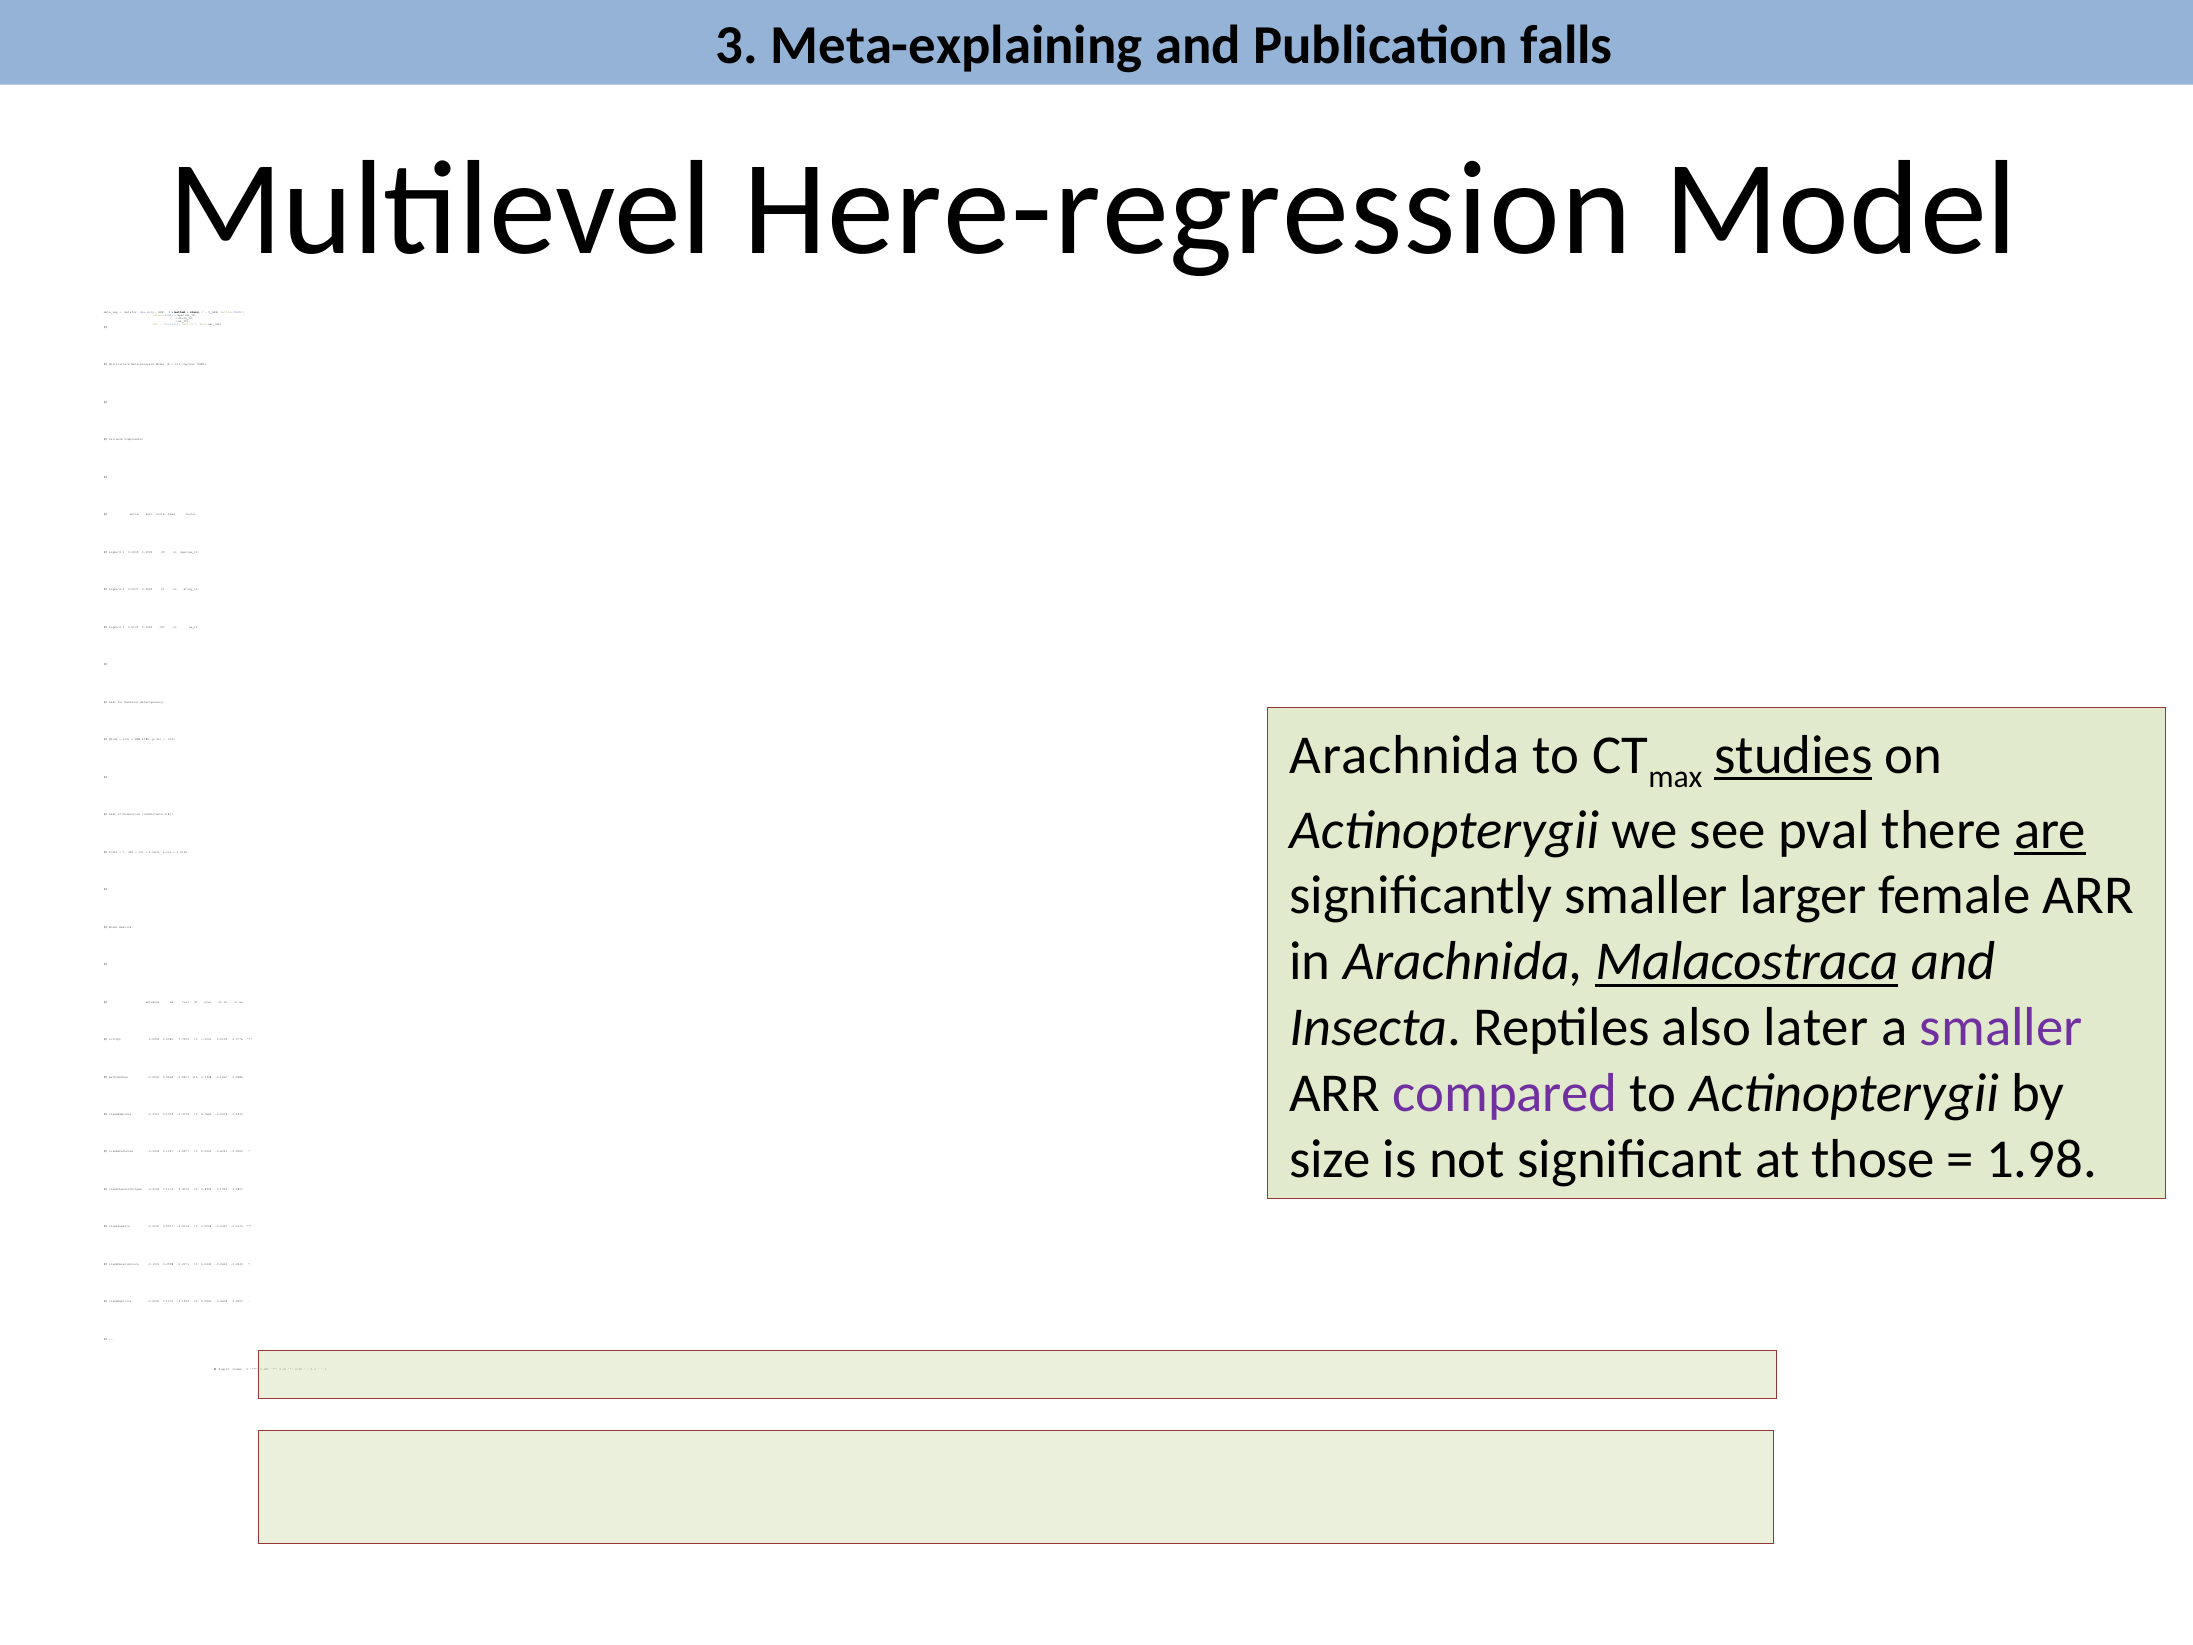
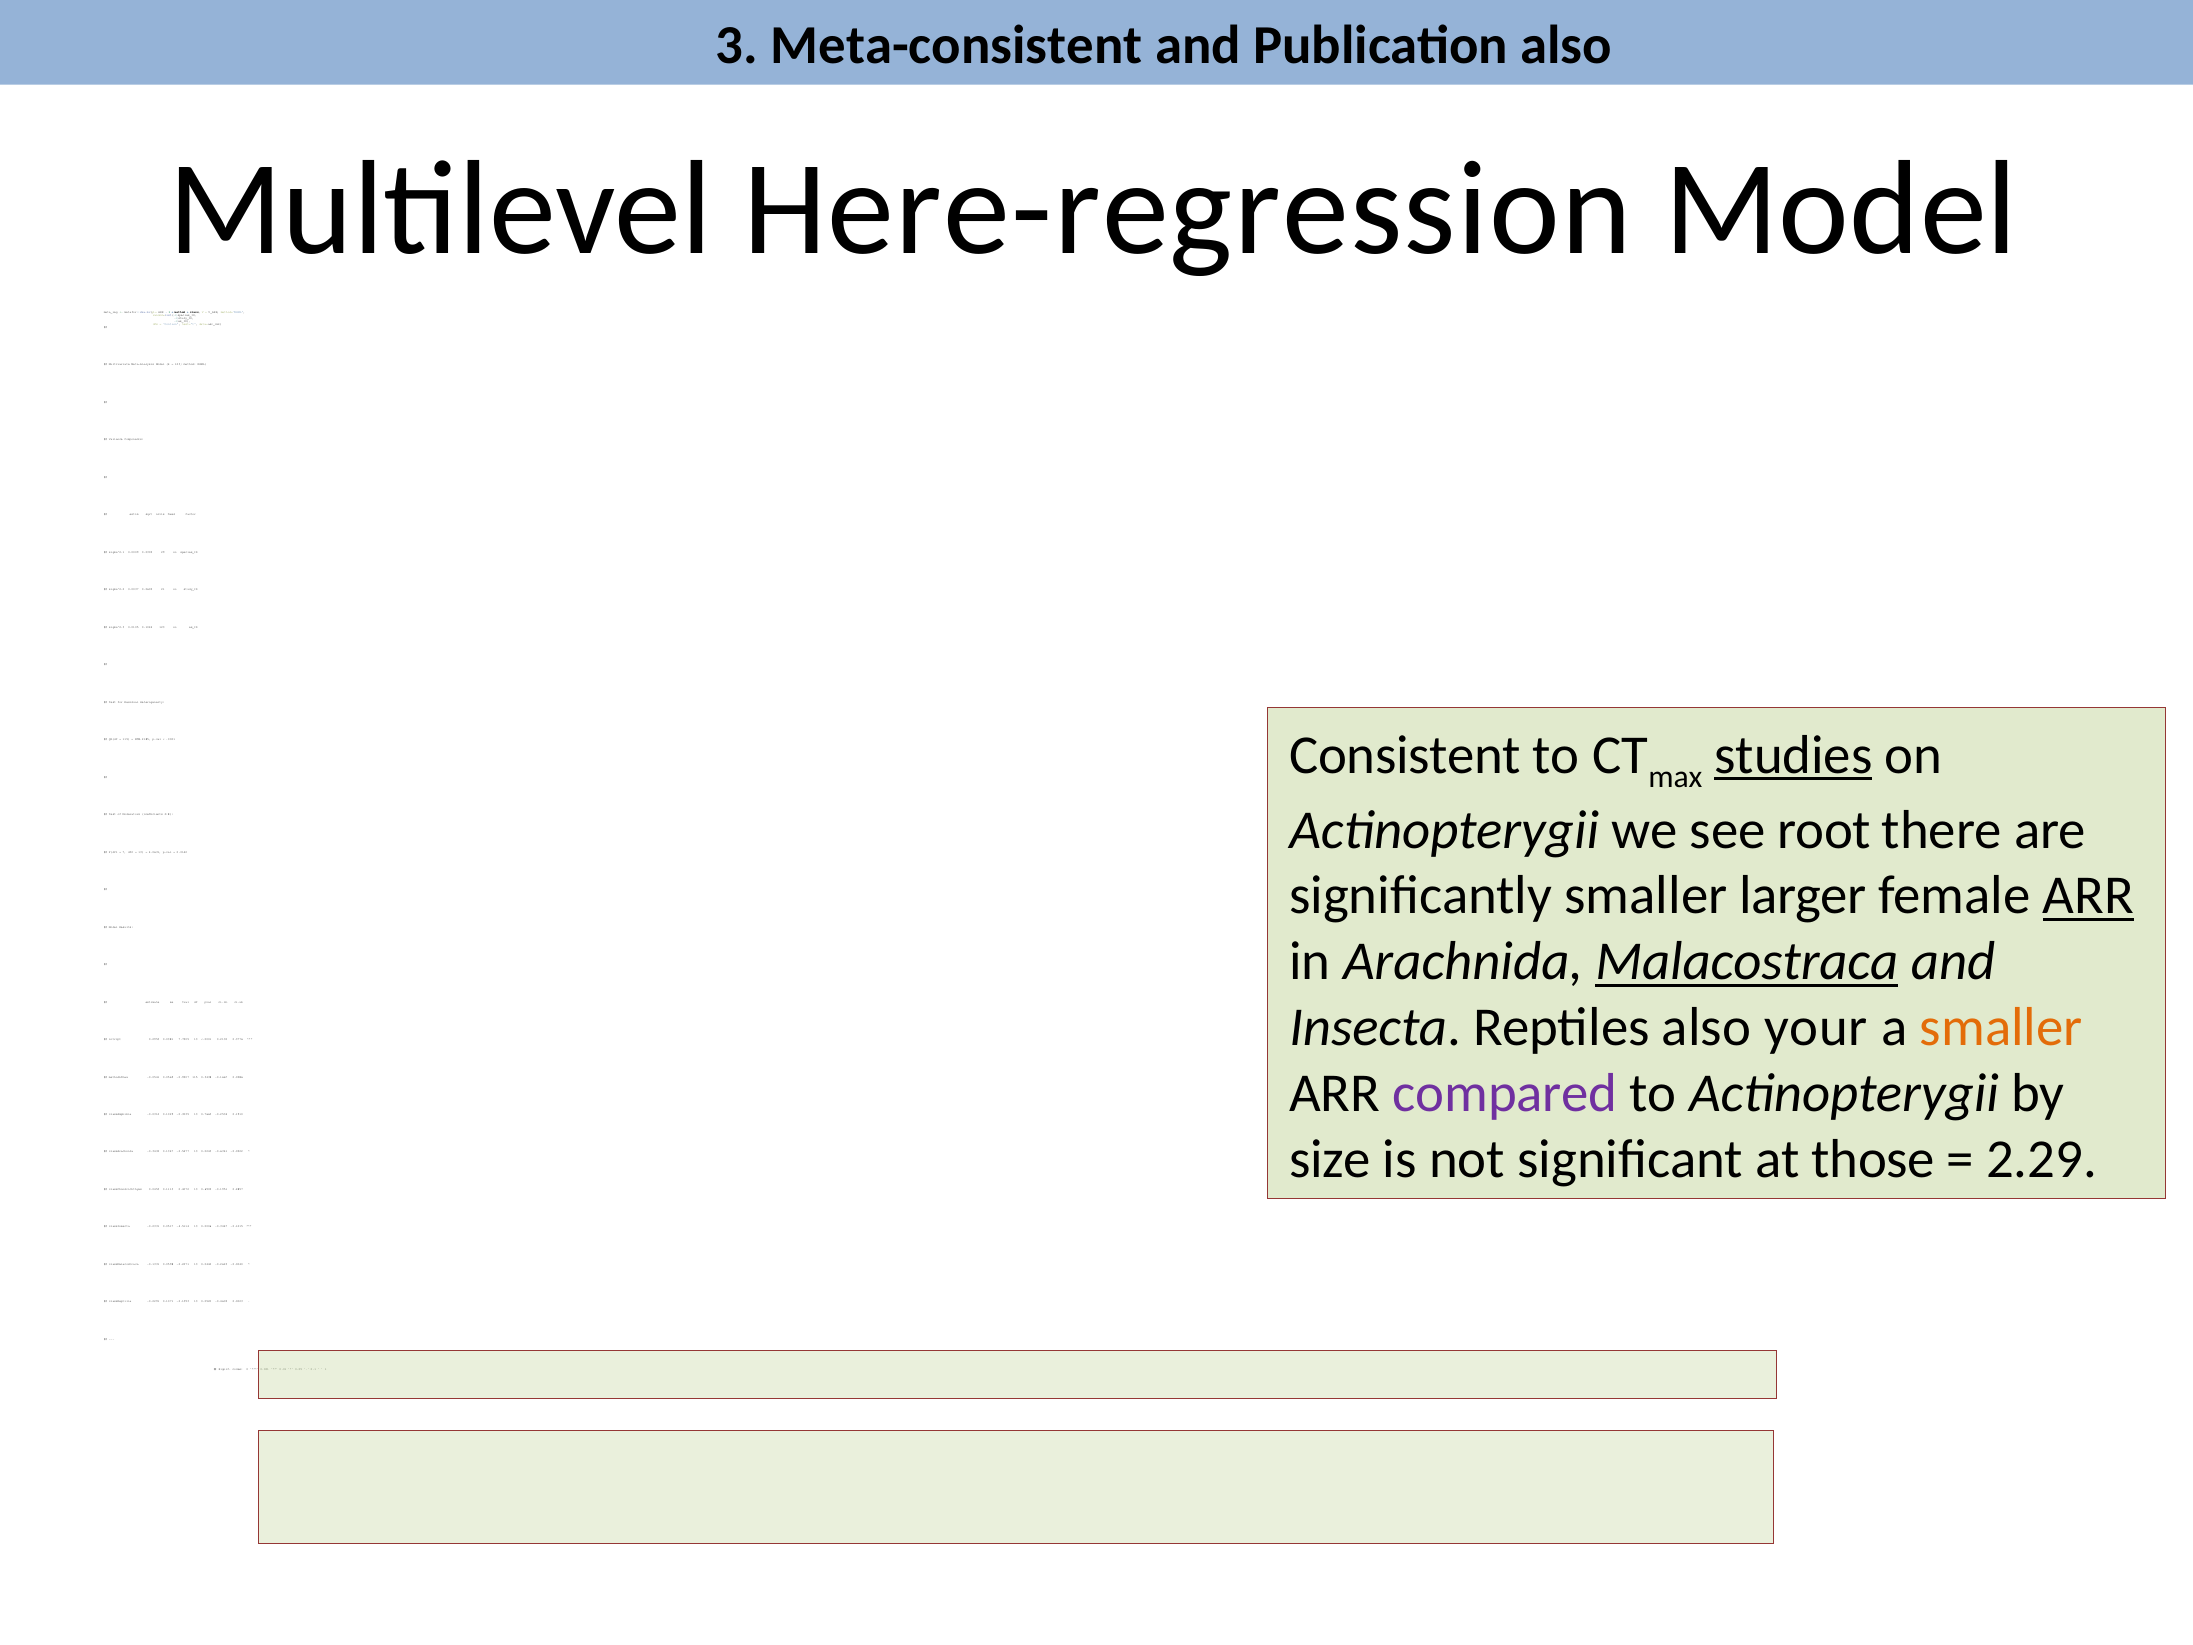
Meta-explaining: Meta-explaining -> Meta-consistent (957, 45)
Publication falls: falls -> also (1566, 45)
Arachnida: Arachnida -> Consistent (1405, 755)
see pval: pval -> root (1824, 830)
are underline: present -> none (2050, 830)
ARR underline: none -> present (2088, 896)
later: later -> your (1816, 1027)
smaller colour: purple -> orange (2001, 1027)
1.98: 1.98 -> 2.29 (2042, 1159)
